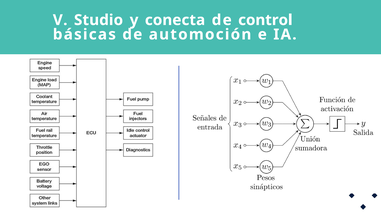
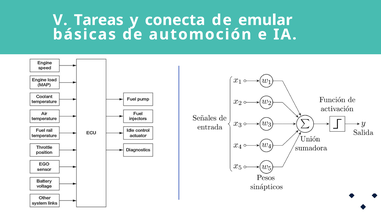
Studio: Studio -> Tareas (99, 20)
control: control -> emular (265, 20)
